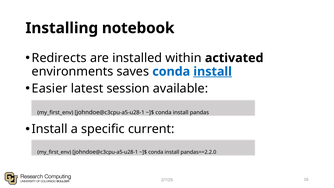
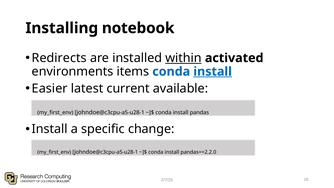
within underline: none -> present (183, 58)
saves: saves -> items (133, 71)
session: session -> current (128, 88)
current: current -> change (151, 129)
